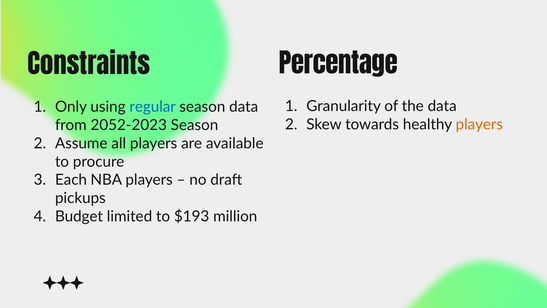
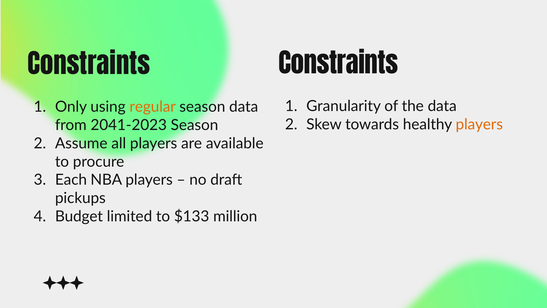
Percentage: Percentage -> Constraints (338, 65)
regular colour: blue -> orange (153, 107)
2052-2023: 2052-2023 -> 2041-2023 (129, 125)
$193: $193 -> $133 (192, 216)
